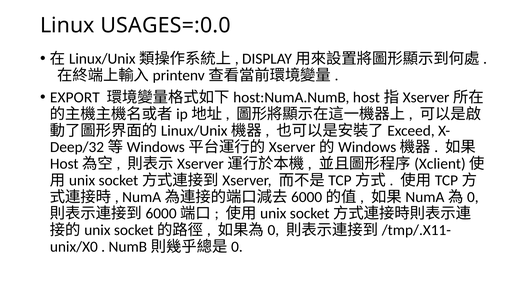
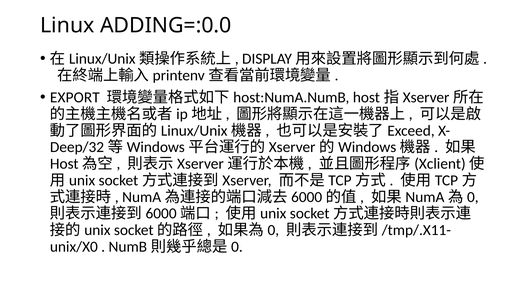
USAGES=:0.0: USAGES=:0.0 -> ADDING=:0.0 (166, 25)
